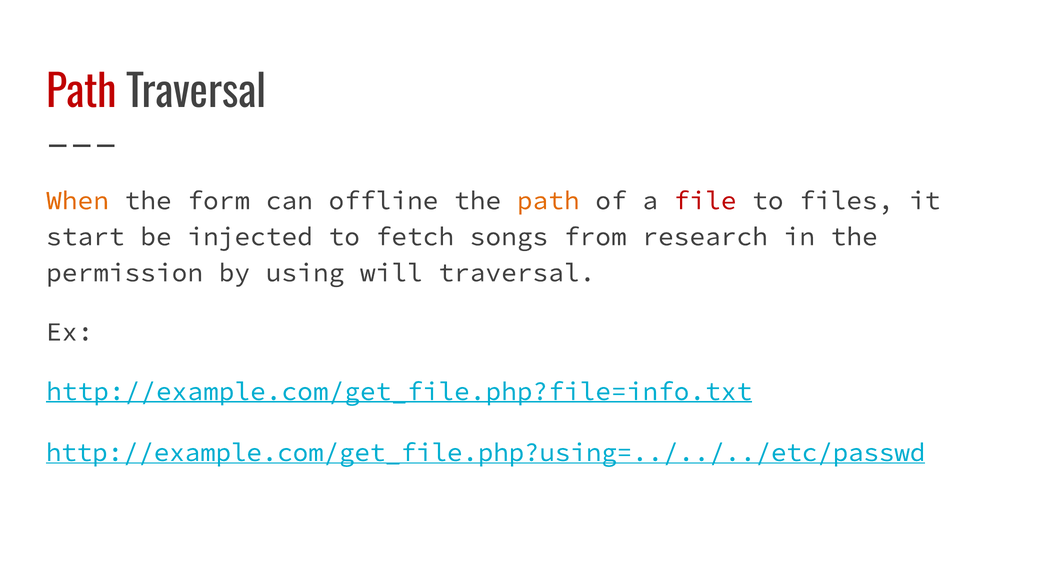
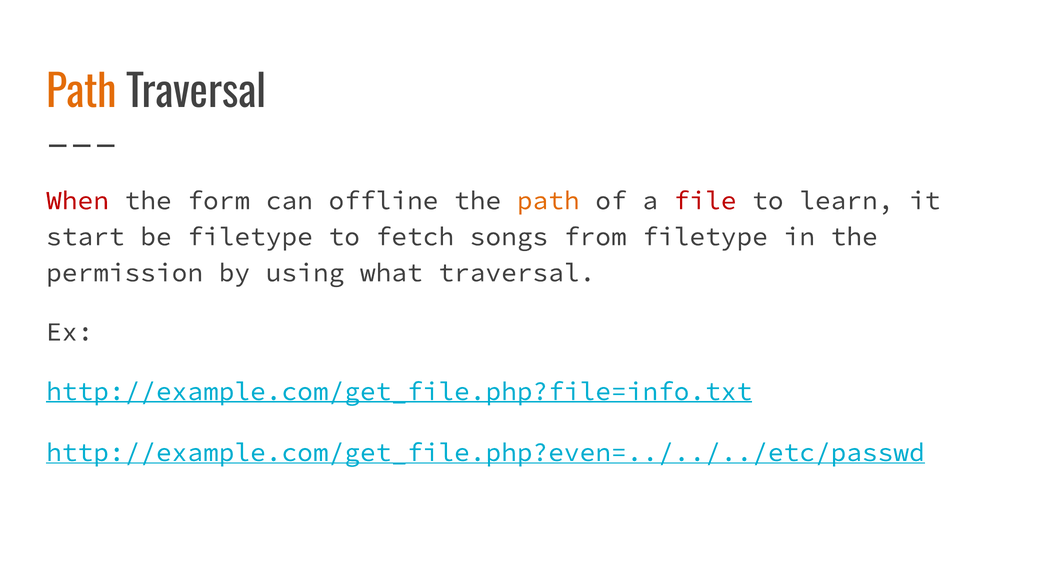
Path colour: red -> orange (81, 93)
When colour: orange -> red (78, 201)
files: files -> learn (846, 201)
be injected: injected -> filetype (250, 237)
from research: research -> filetype (705, 237)
will: will -> what (391, 273)
http://example.com/get_file.php?using=../../../etc/passwd: http://example.com/get_file.php?using=../../../etc/passwd -> http://example.com/get_file.php?even=../../../etc/passwd (485, 453)
